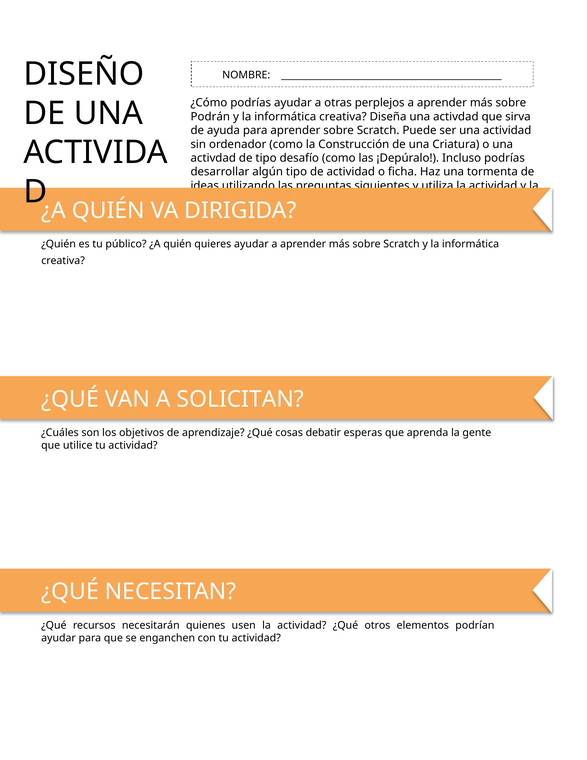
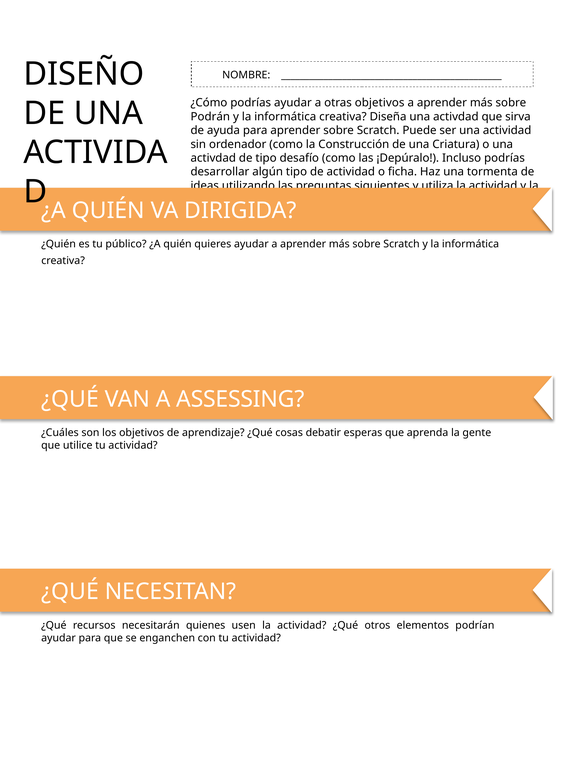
otras perplejos: perplejos -> objetivos (380, 103)
SOLICITAN: SOLICITAN -> ASSESSING (240, 399)
